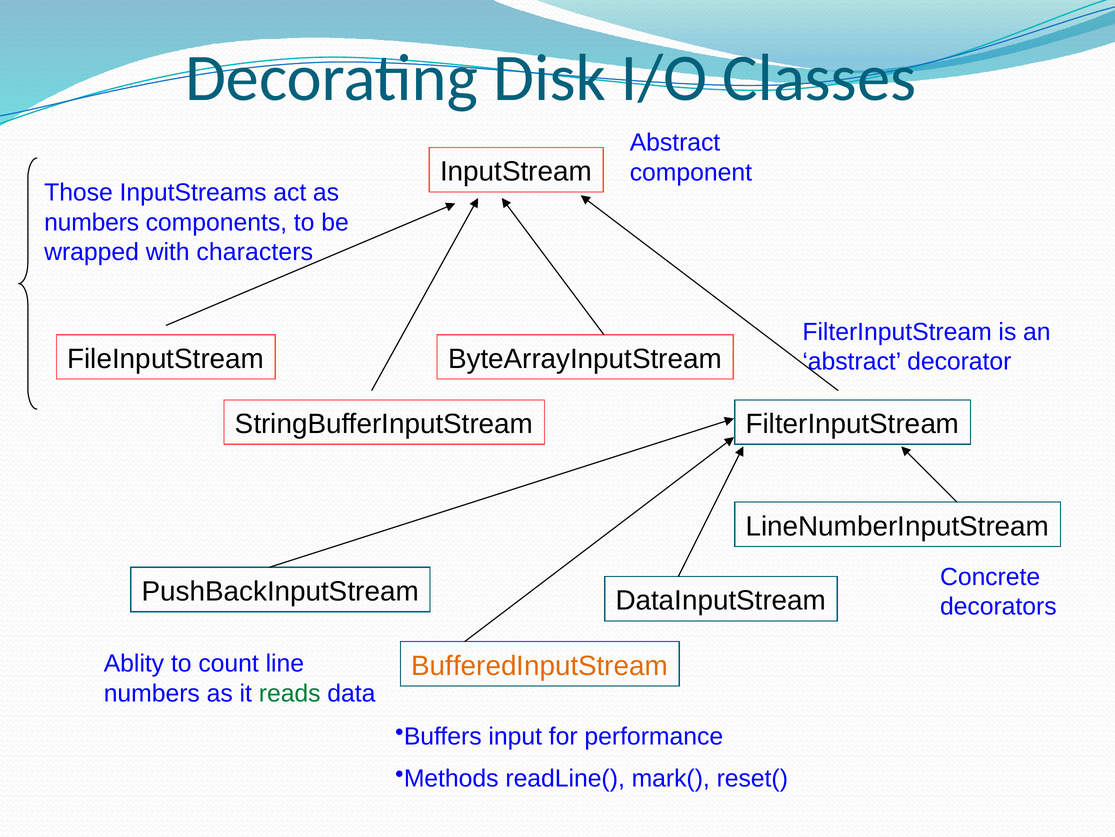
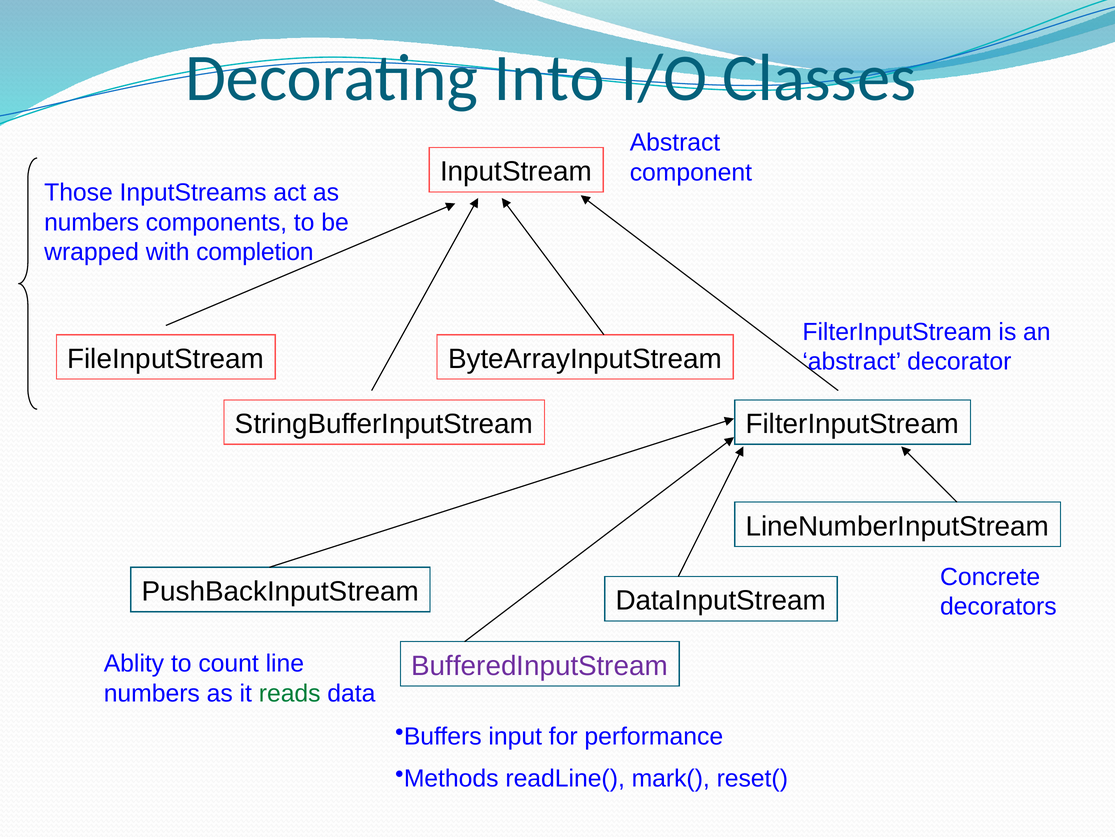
Disk: Disk -> Into (549, 78)
characters: characters -> completion (255, 252)
BufferedInputStream colour: orange -> purple (540, 665)
